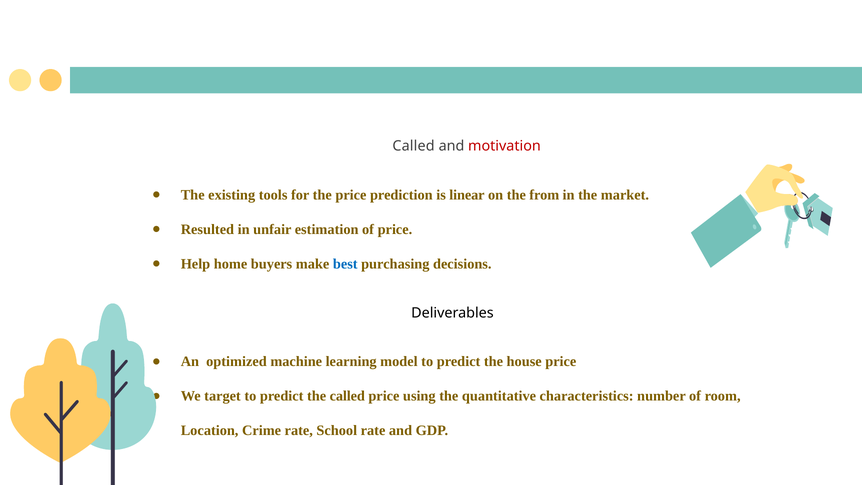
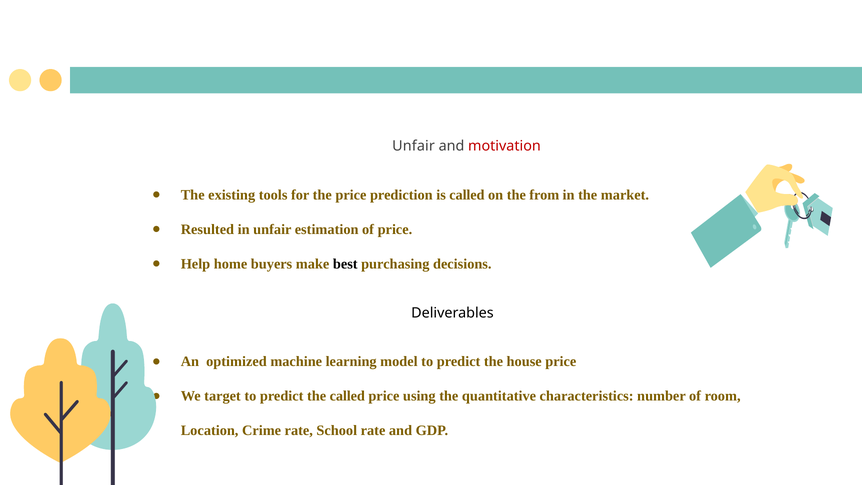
Called: Called -> Unfair (414, 146)
is linear: linear -> called (467, 195)
best colour: blue -> black (345, 264)
